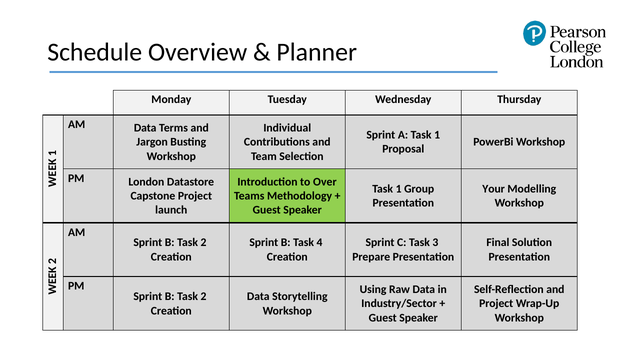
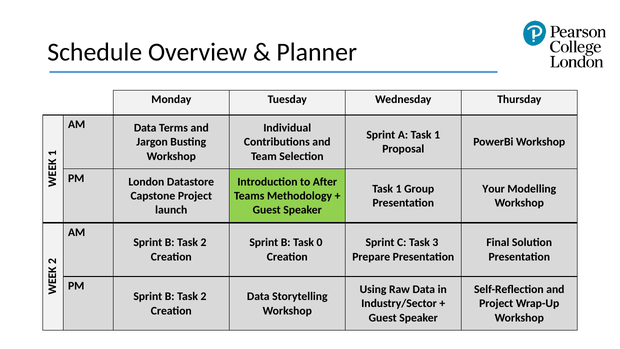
Over: Over -> After (325, 182)
4: 4 -> 0 (320, 242)
